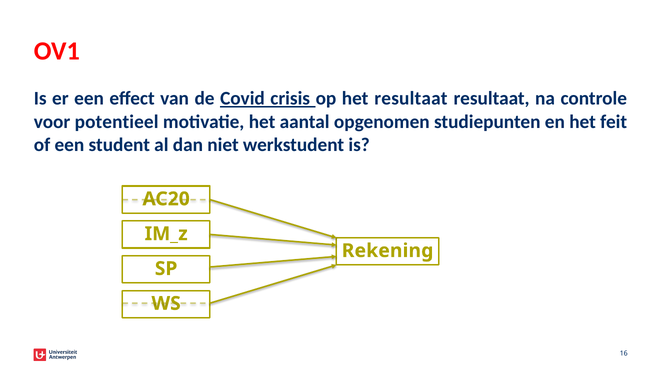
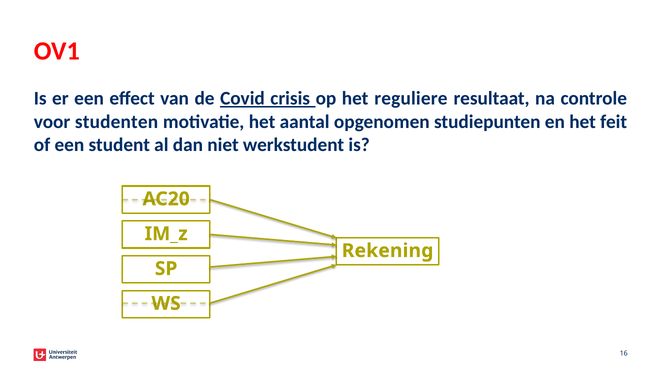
het resultaat: resultaat -> reguliere (411, 98)
potentieel: potentieel -> studenten (117, 122)
